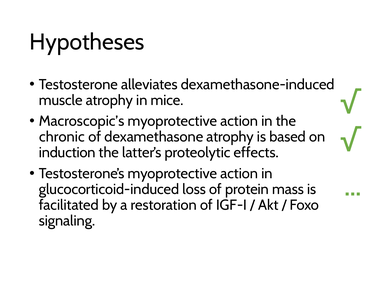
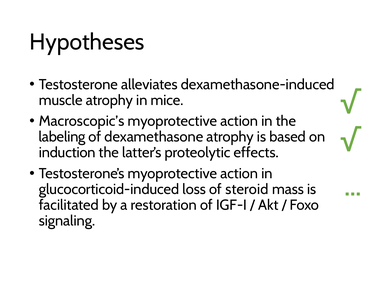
chronic: chronic -> labeling (62, 137)
protein: protein -> steroid (247, 189)
